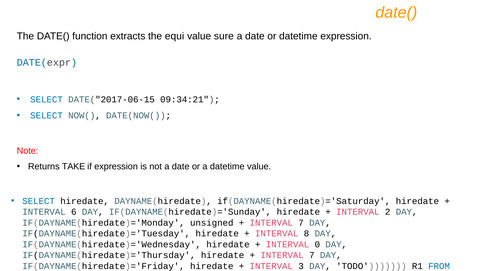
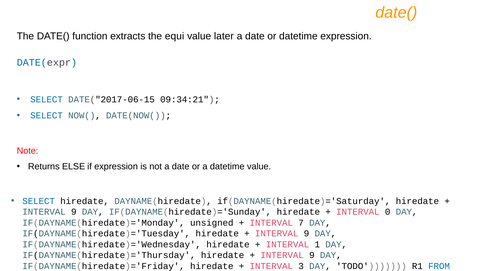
sure: sure -> later (224, 36)
TAKE: TAKE -> ELSE (74, 166)
6: 6 -> 9 (74, 212)
2: 2 -> 0 (388, 212)
8: 8 -> 9 (306, 233)
0: 0 -> 1 (317, 244)
7: 7 -> 9 (312, 255)
